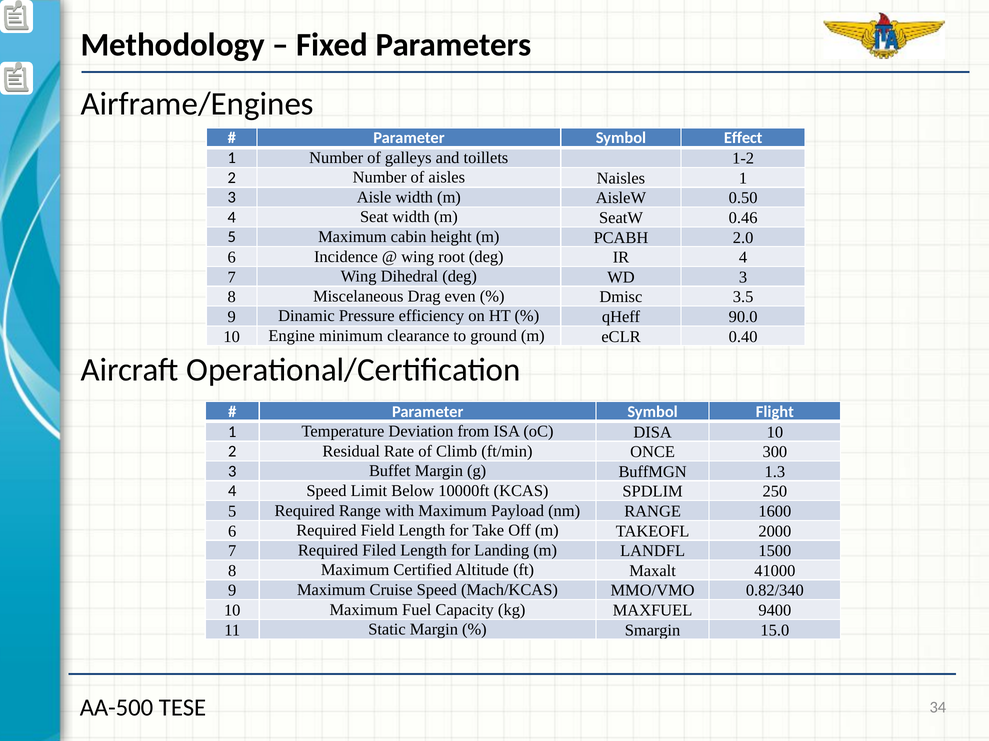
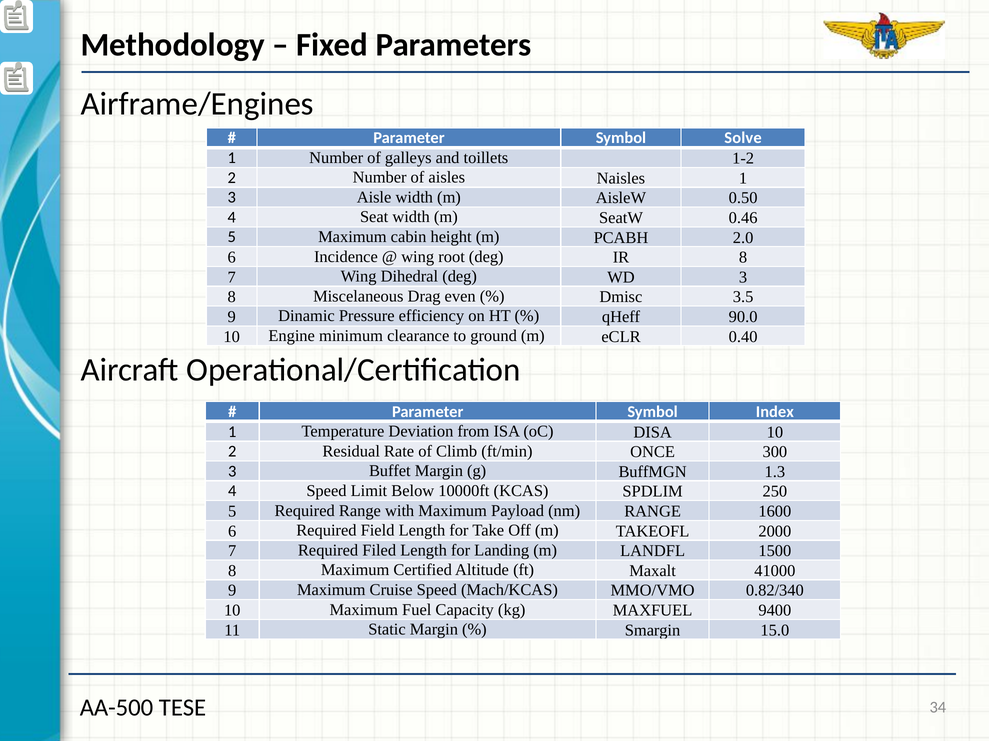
Effect: Effect -> Solve (743, 138)
IR 4: 4 -> 8 (743, 258)
Flight: Flight -> Index (775, 412)
